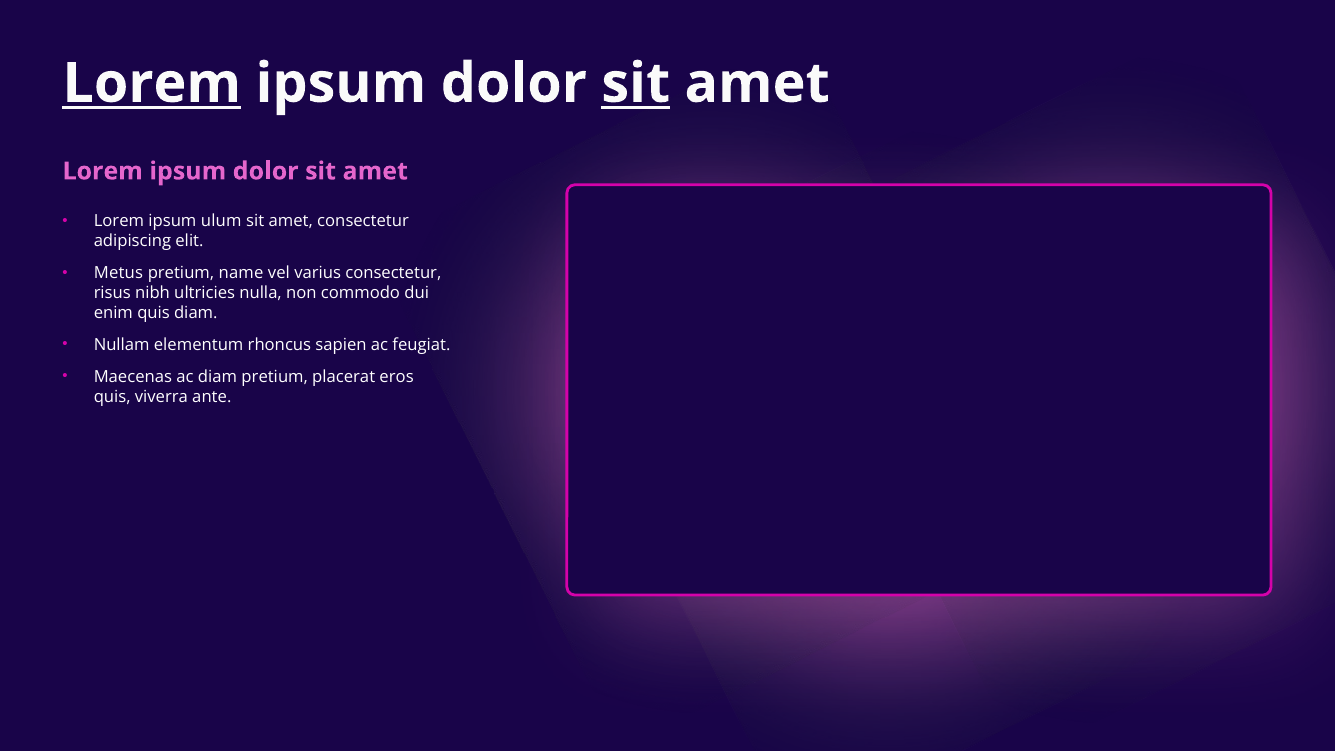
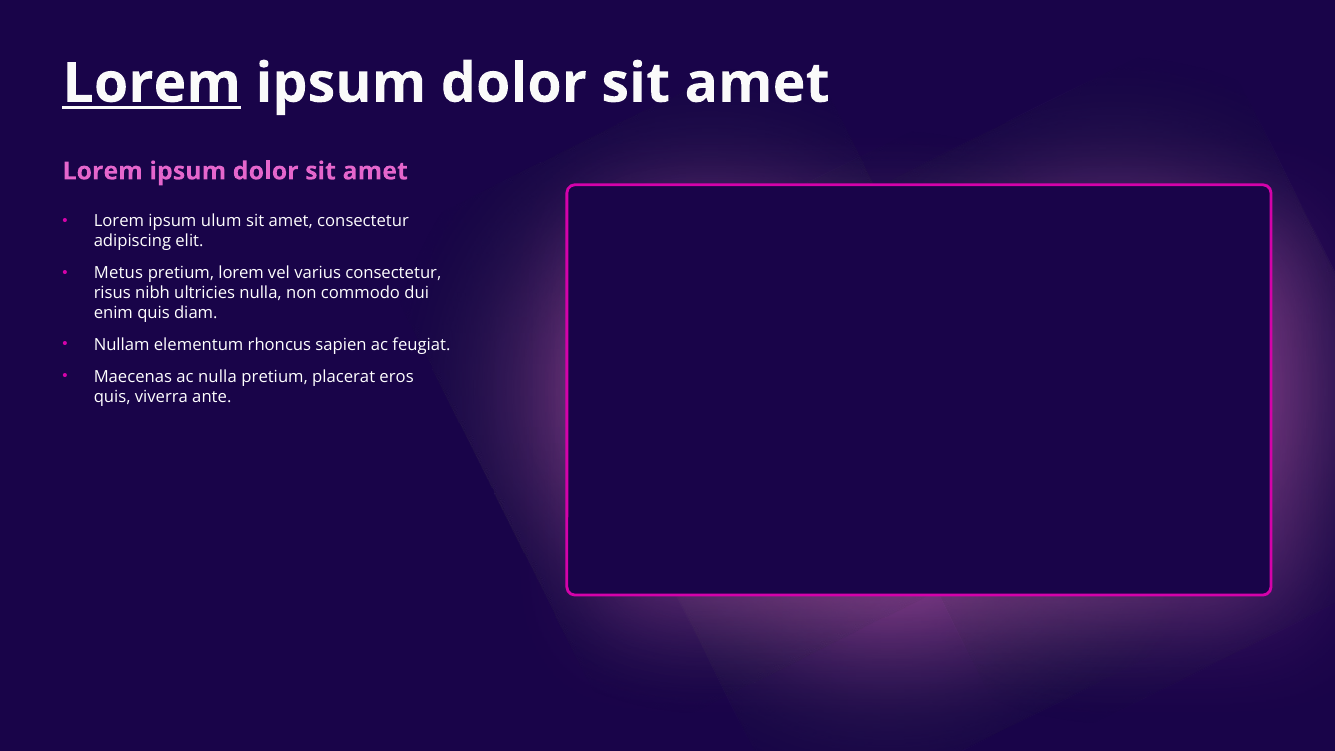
sit underline: present -> none (636, 83)
pretium name: name -> lorem (241, 273)
ac diam: diam -> nulla (217, 377)
